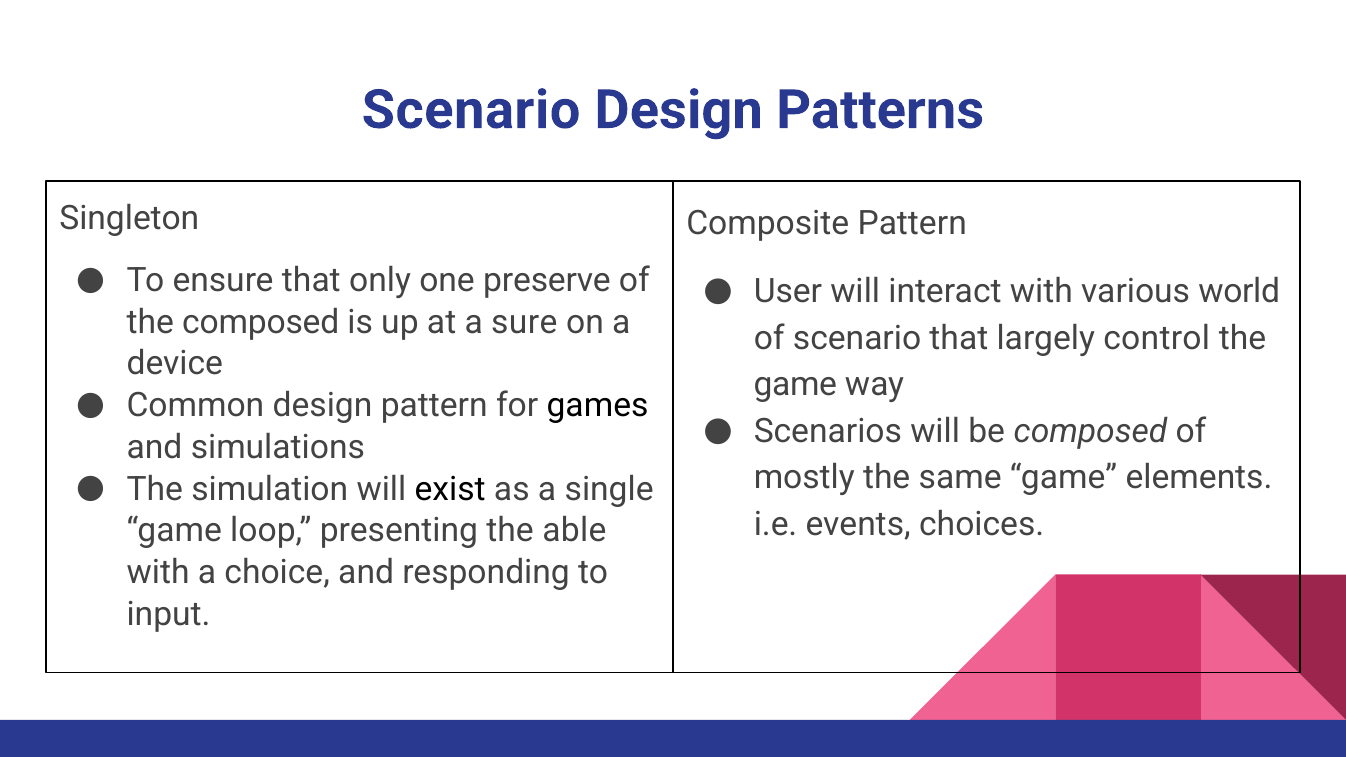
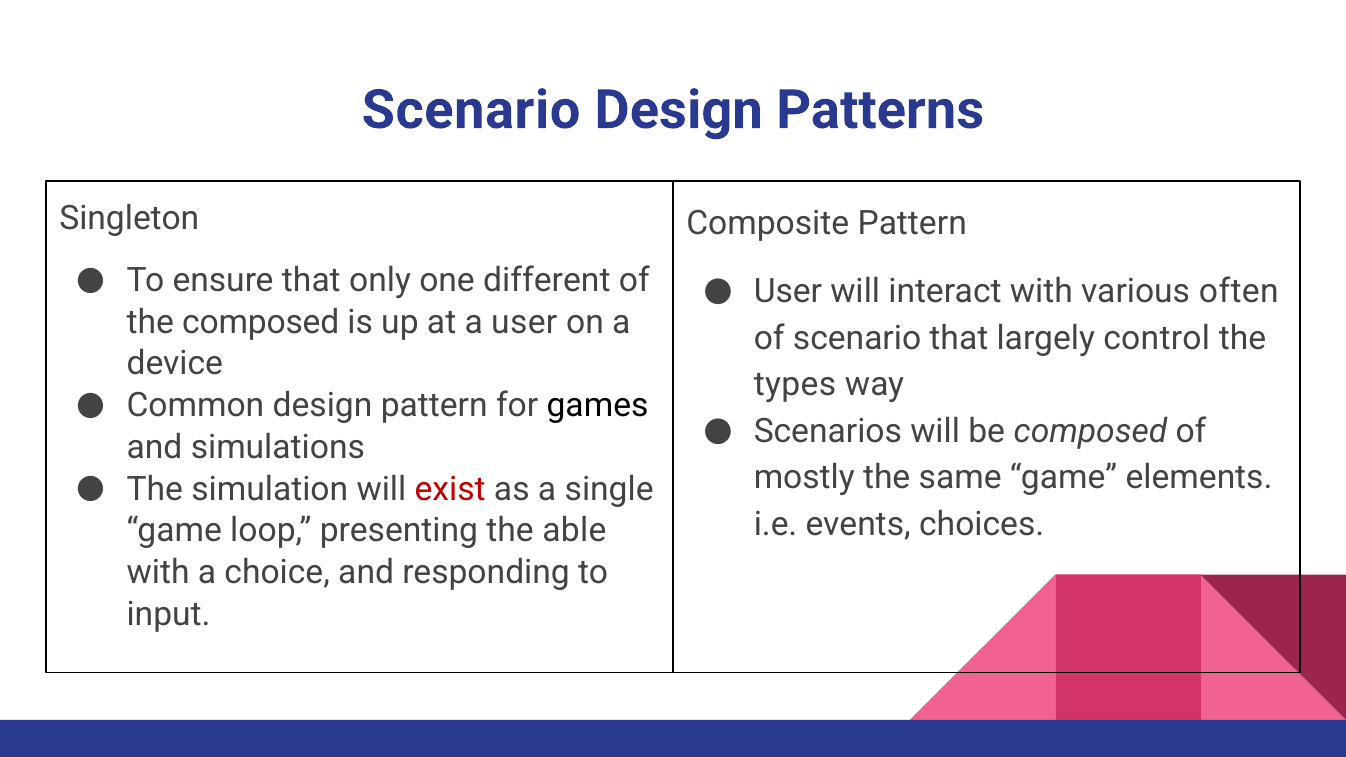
preserve: preserve -> different (547, 280)
world: world -> often (1239, 292)
a sure: sure -> user (524, 322)
game: game -> types (795, 385)
exist colour: black -> red (450, 489)
